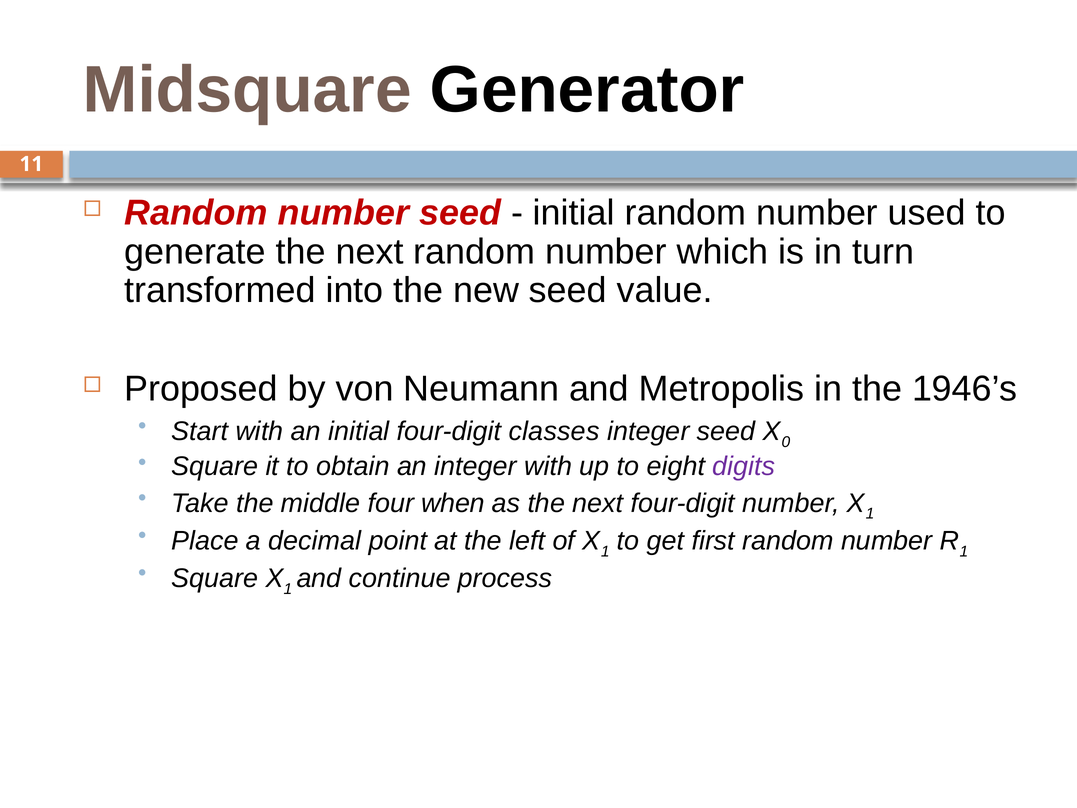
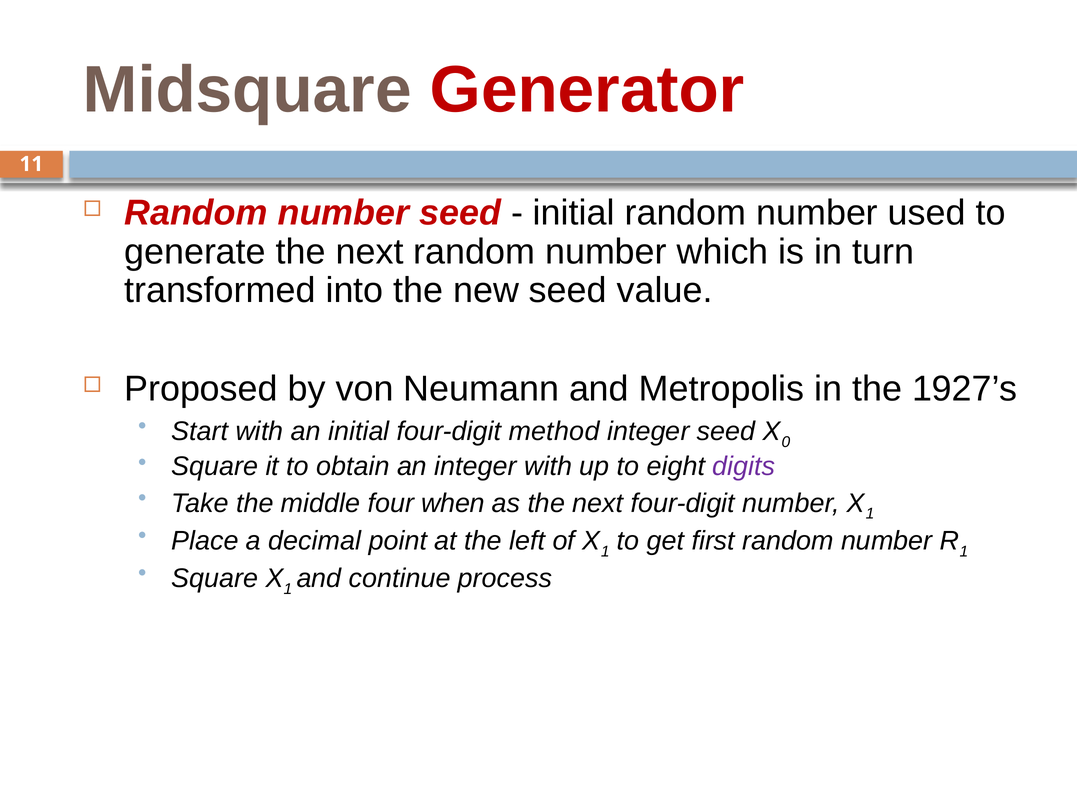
Generator colour: black -> red (587, 90)
1946’s: 1946’s -> 1927’s (965, 389)
classes: classes -> method (554, 431)
